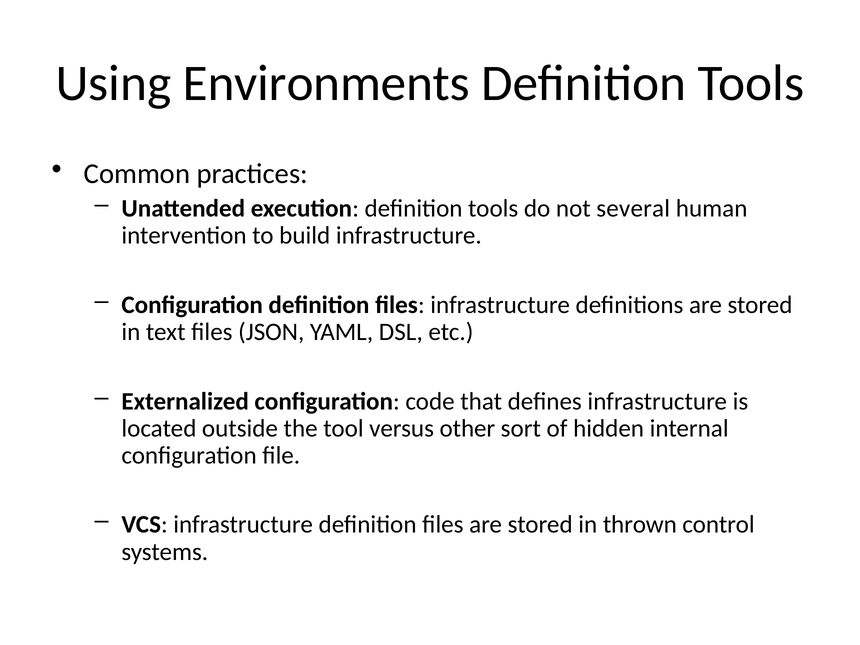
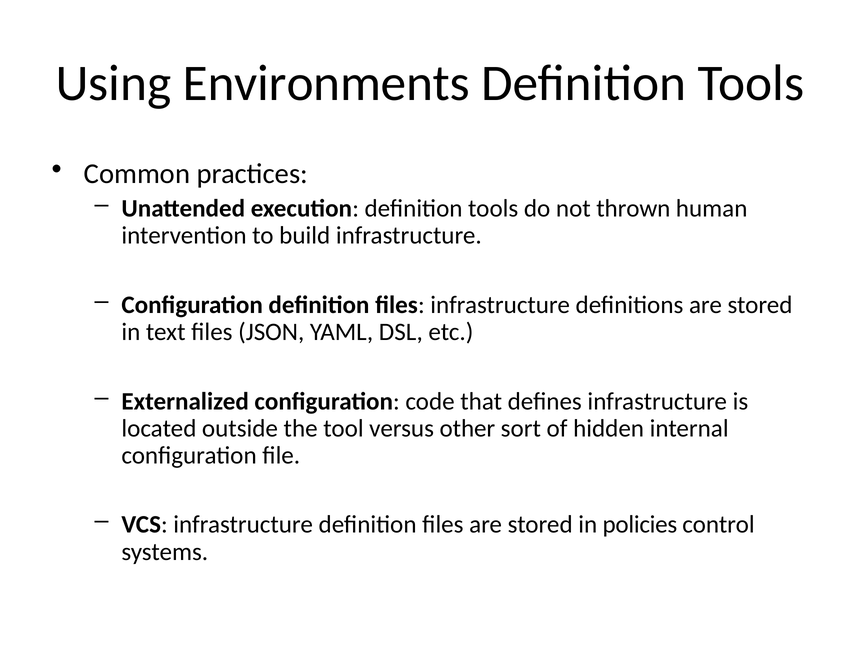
several: several -> thrown (633, 209)
thrown: thrown -> policies (640, 525)
